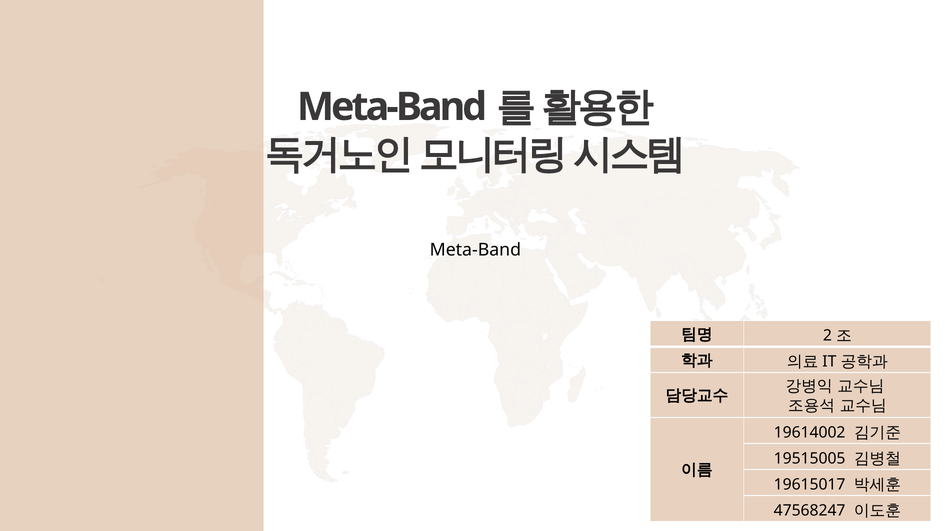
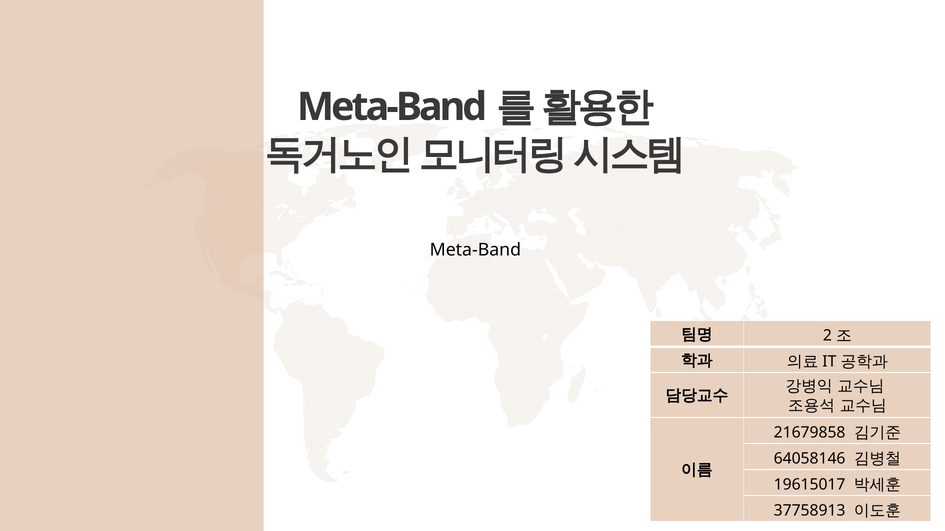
19614002: 19614002 -> 21679858 (810, 433)
19515005: 19515005 -> 64058146 (810, 459)
47568247: 47568247 -> 37758913 (810, 511)
